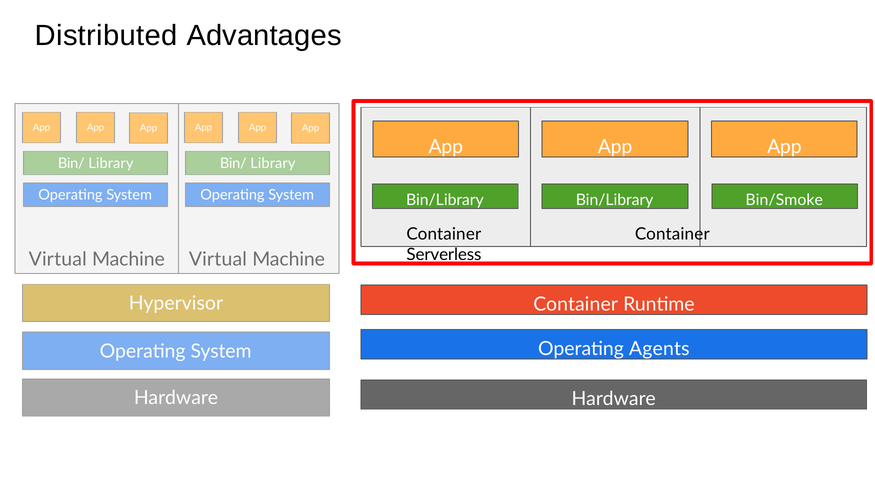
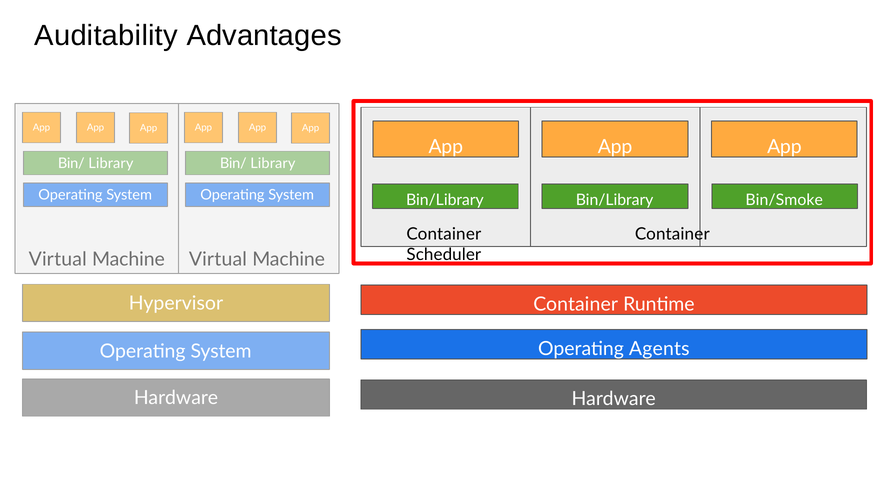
Distributed: Distributed -> Auditability (106, 35)
Serverless: Serverless -> Scheduler (444, 255)
